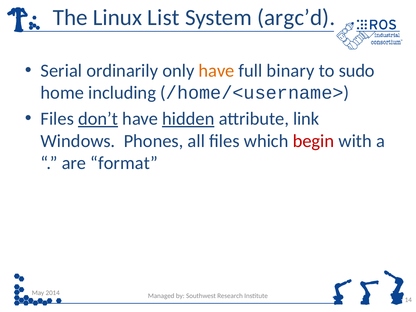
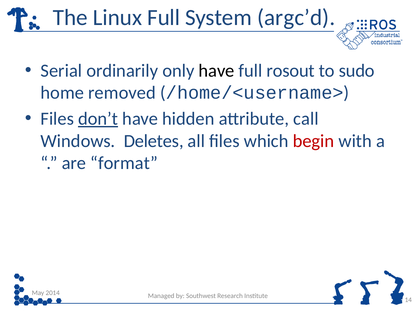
Linux List: List -> Full (164, 18)
have colour: orange -> black (217, 71)
binary: binary -> rosout (291, 71)
including: including -> removed (122, 93)
hidden underline: present -> none (188, 119)
link: link -> call (306, 119)
Phones: Phones -> Deletes (154, 141)
